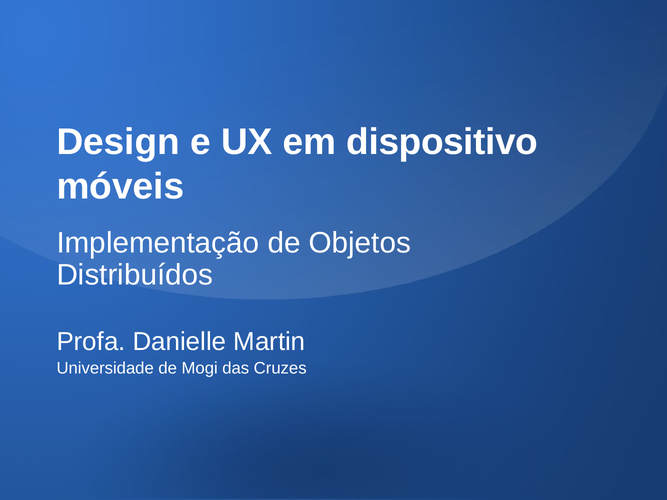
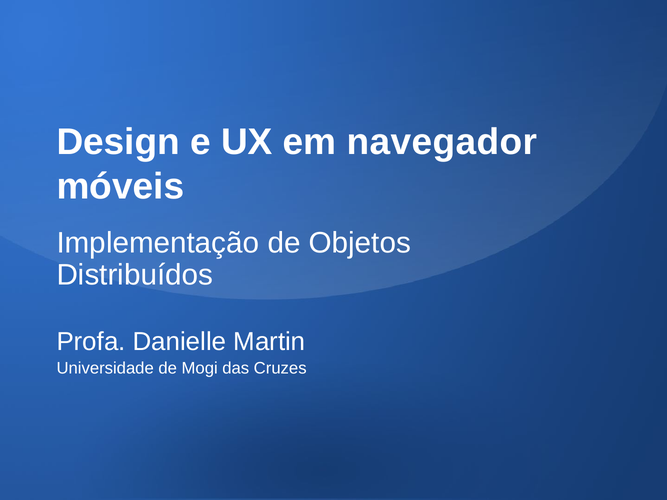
dispositivo: dispositivo -> navegador (442, 142)
